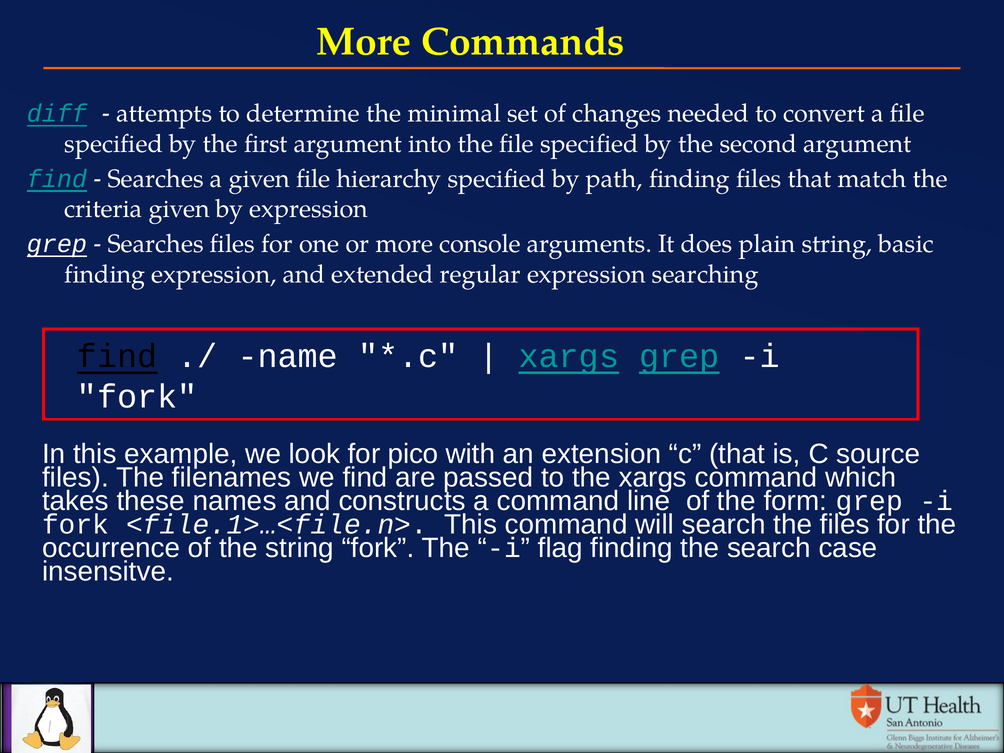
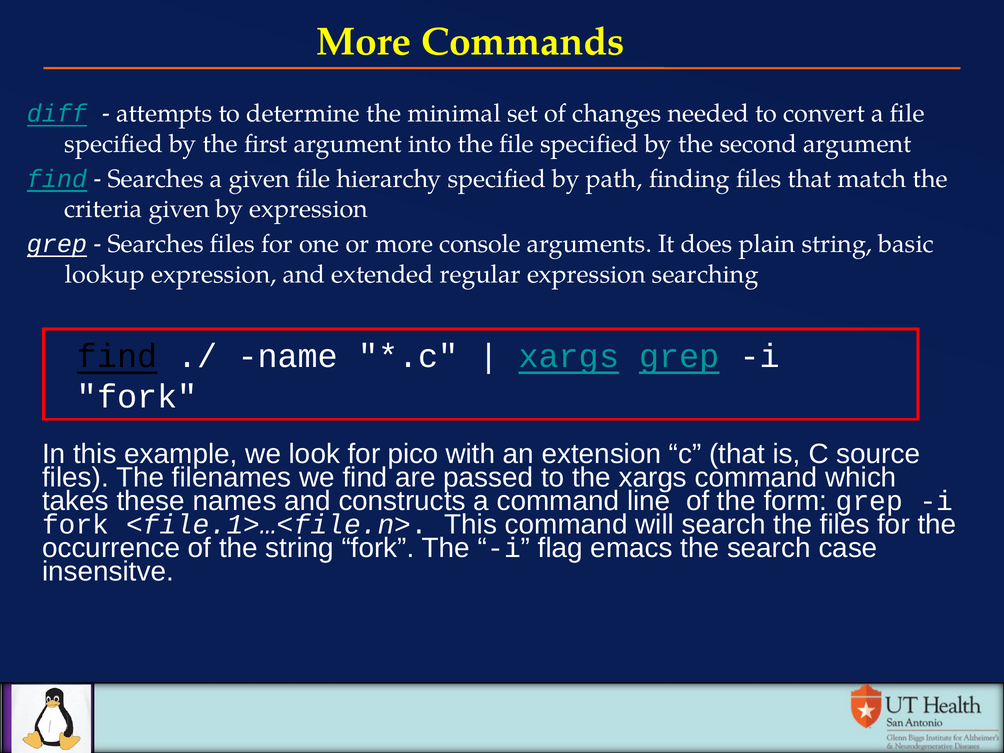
finding: finding -> lookup (105, 274)
flag finding: finding -> emacs (632, 548)
